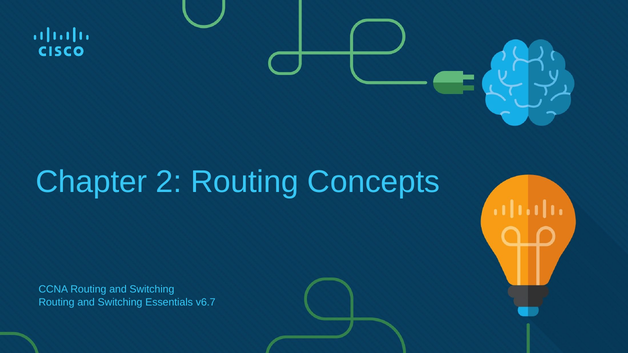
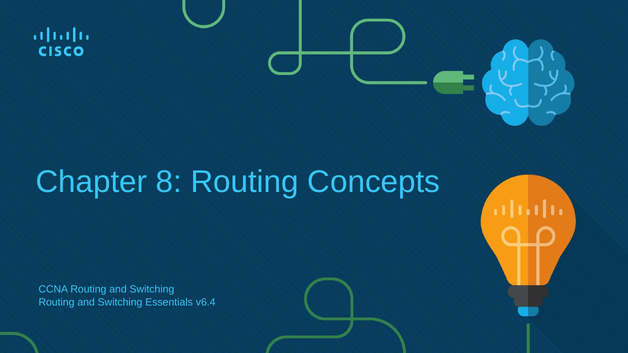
2: 2 -> 8 (169, 182)
v6.7: v6.7 -> v6.4 (206, 302)
